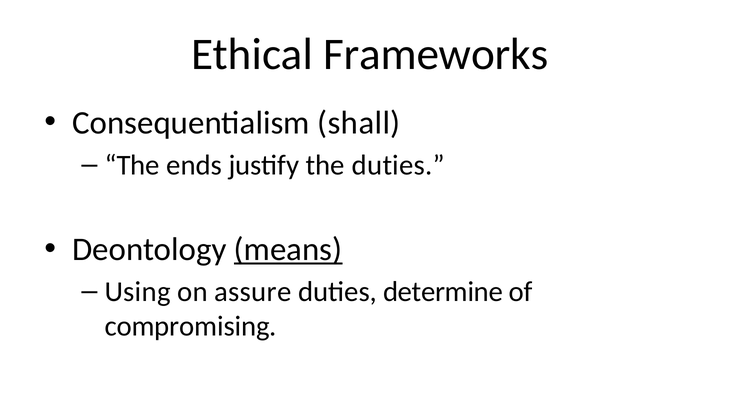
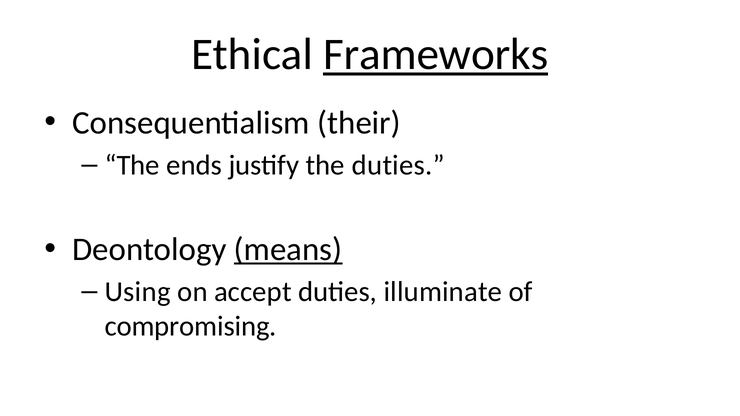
Frameworks underline: none -> present (436, 55)
shall: shall -> their (359, 123)
assure: assure -> accept (253, 292)
determine: determine -> illuminate (443, 292)
